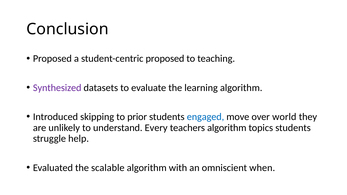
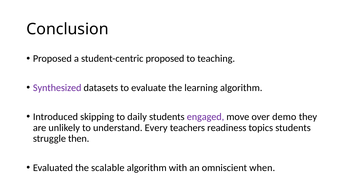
prior: prior -> daily (137, 117)
engaged colour: blue -> purple (206, 117)
world: world -> demo (284, 117)
teachers algorithm: algorithm -> readiness (227, 128)
help: help -> then (79, 139)
